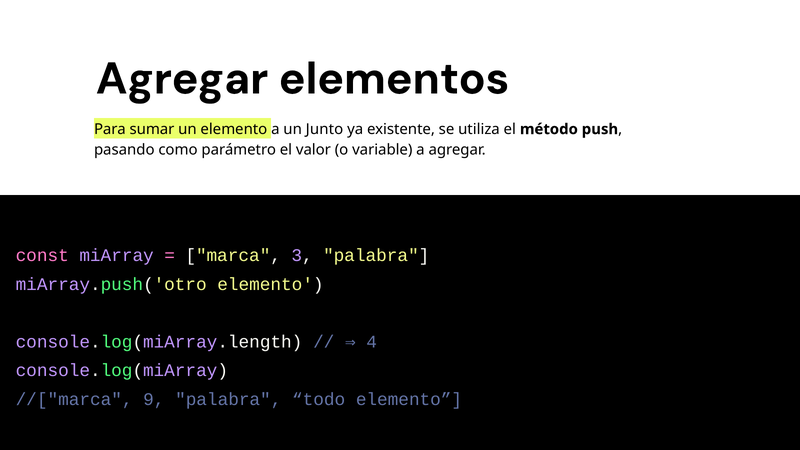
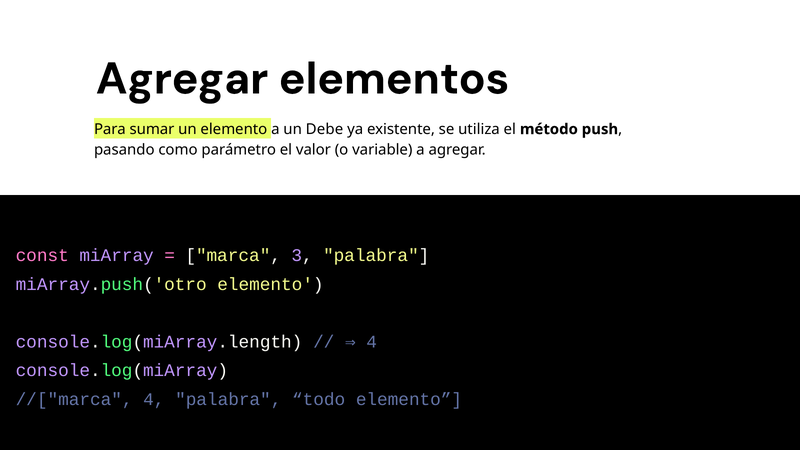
Junto: Junto -> Debe (324, 129)
//["marca 9: 9 -> 4 (154, 399)
